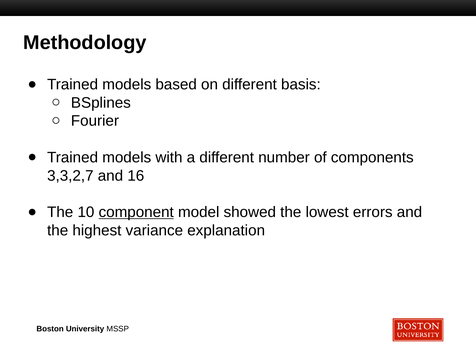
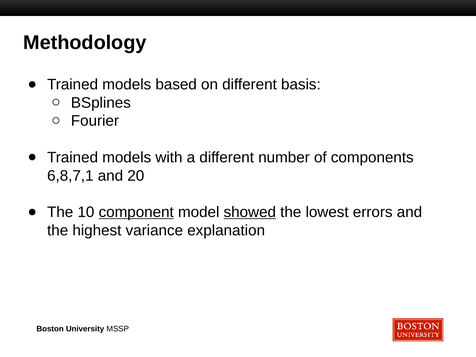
3,3,2,7: 3,3,2,7 -> 6,8,7,1 (70, 176)
16: 16 -> 20 (136, 176)
showed underline: none -> present (250, 212)
